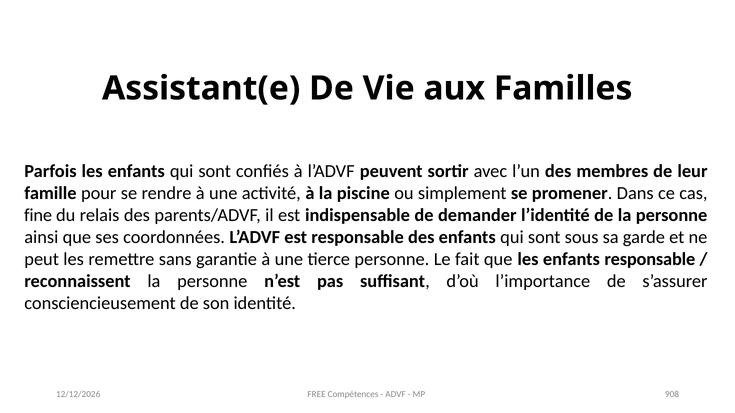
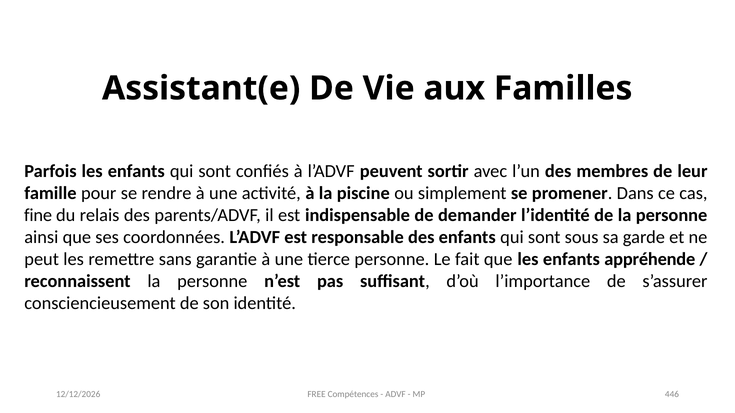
enfants responsable: responsable -> appréhende (650, 259)
908: 908 -> 446 (672, 395)
